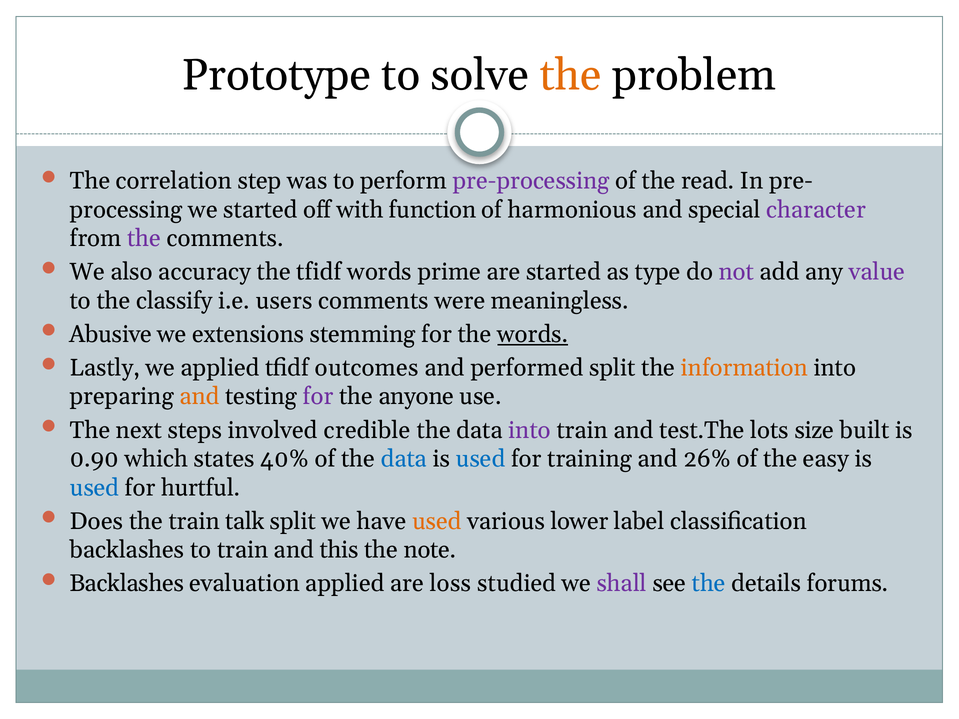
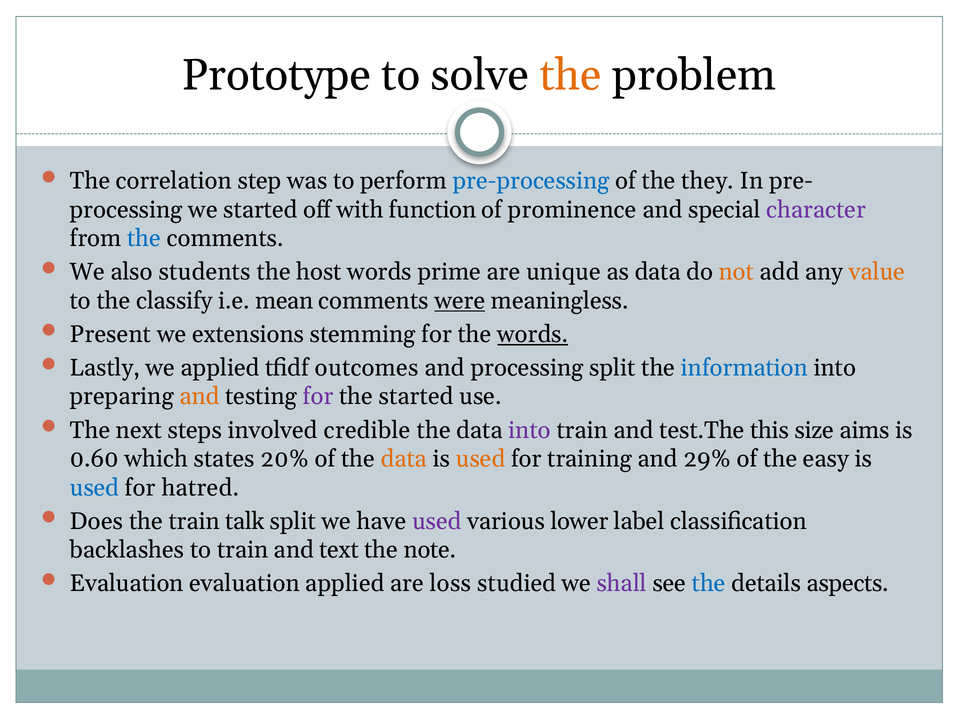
pre-processing colour: purple -> blue (531, 181)
read: read -> they (708, 181)
harmonious: harmonious -> prominence (572, 210)
the colour: purple -> blue (144, 238)
accuracy: accuracy -> students (205, 272)
the tfidf: tfidf -> host (319, 272)
are started: started -> unique (563, 272)
as type: type -> data (658, 272)
not colour: purple -> orange (736, 272)
value colour: purple -> orange (877, 272)
users: users -> mean (284, 301)
were underline: none -> present (460, 301)
Abusive: Abusive -> Present (111, 334)
and performed: performed -> processing (527, 368)
information colour: orange -> blue (744, 368)
the anyone: anyone -> started (416, 397)
lots: lots -> this (770, 430)
built: built -> aims (865, 430)
0.90: 0.90 -> 0.60 (94, 459)
40%: 40% -> 20% (285, 459)
data colour: blue -> orange (404, 459)
used colour: blue -> orange (481, 459)
26%: 26% -> 29% (707, 459)
hurtful: hurtful -> hatred (200, 488)
used colour: orange -> purple (437, 521)
this: this -> text (339, 550)
Backlashes: Backlashes -> Evaluation (127, 584)
forums: forums -> aspects (848, 584)
